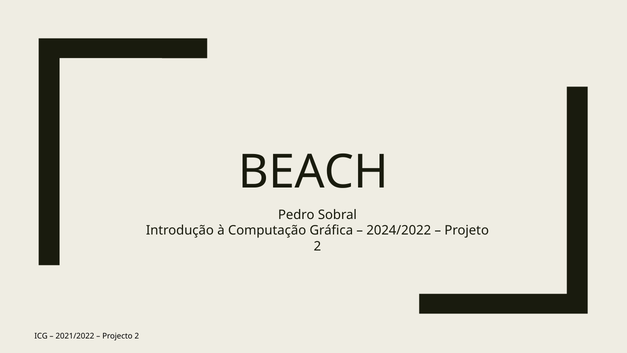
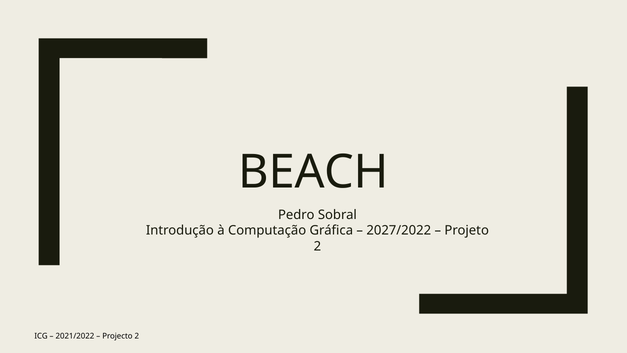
2024/2022: 2024/2022 -> 2027/2022 (399, 230)
